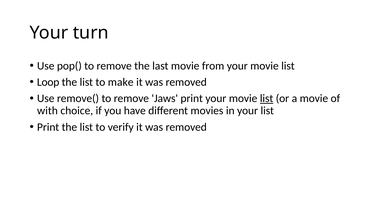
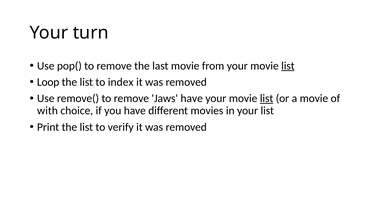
list underline: none -> present (288, 66)
make: make -> index (121, 82)
Jaws print: print -> have (192, 99)
